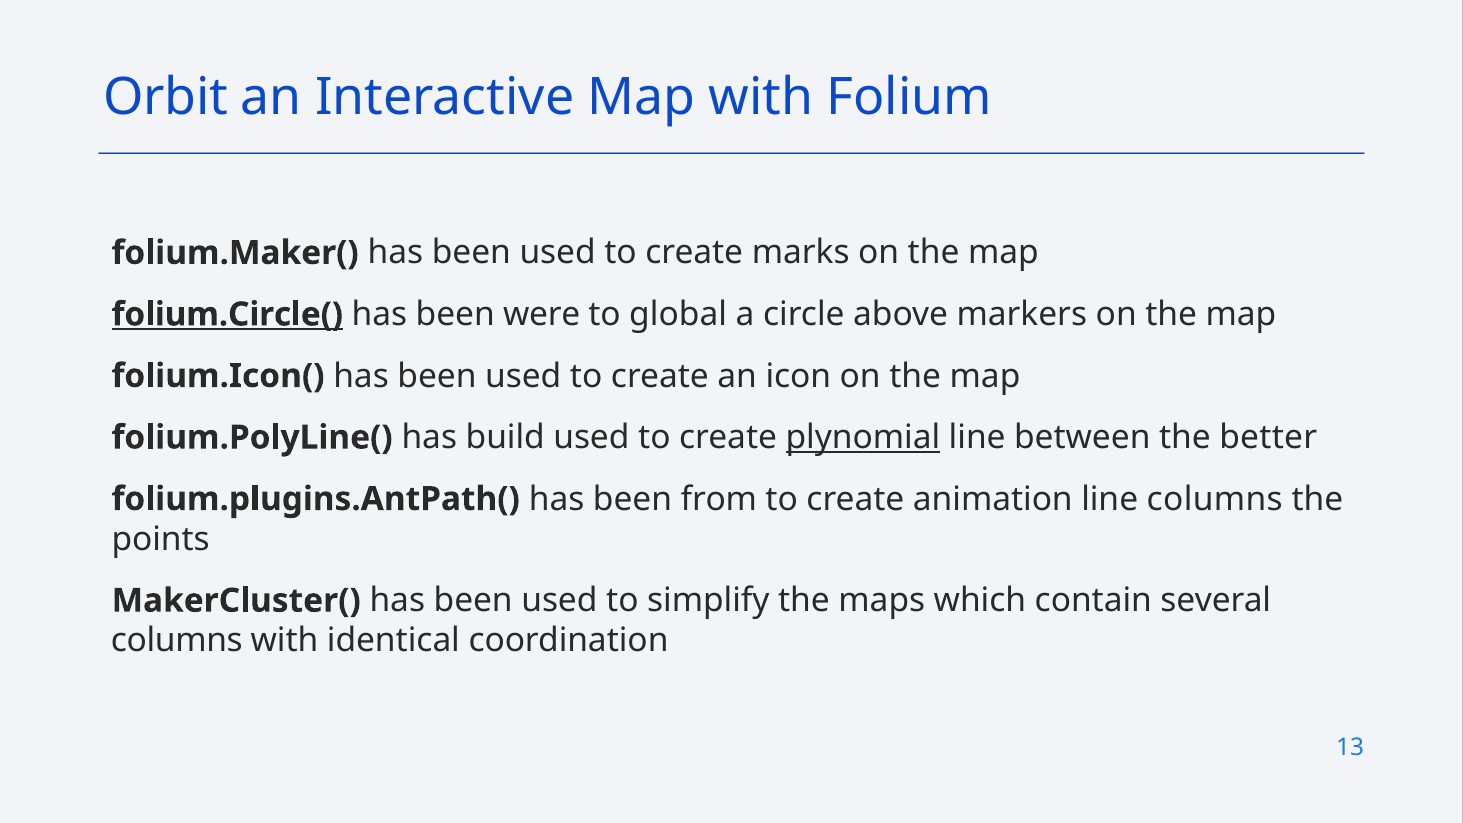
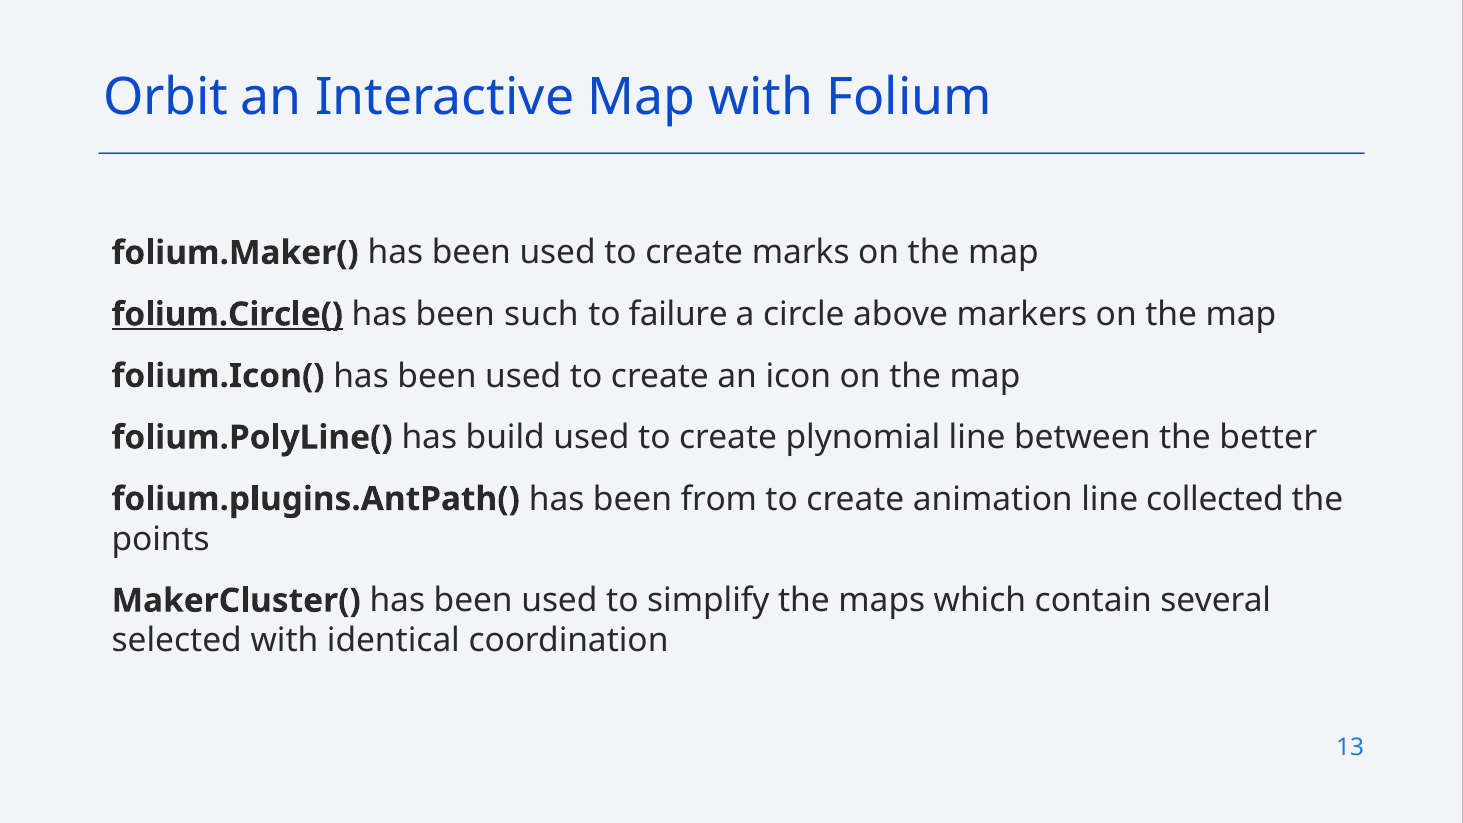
were: were -> such (541, 314)
global: global -> failure (678, 314)
plynomial underline: present -> none (863, 437)
line columns: columns -> collected (1215, 499)
columns: columns -> selected (177, 641)
